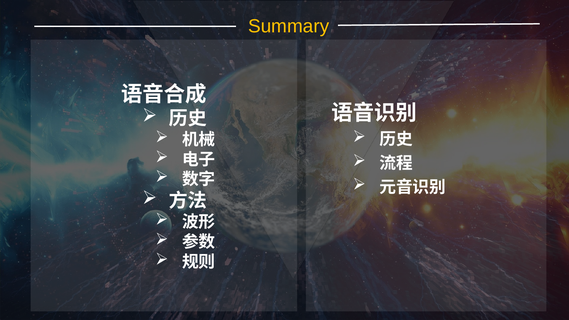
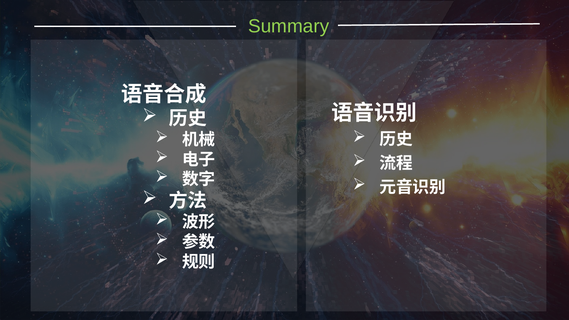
Summary colour: yellow -> light green (289, 26)
